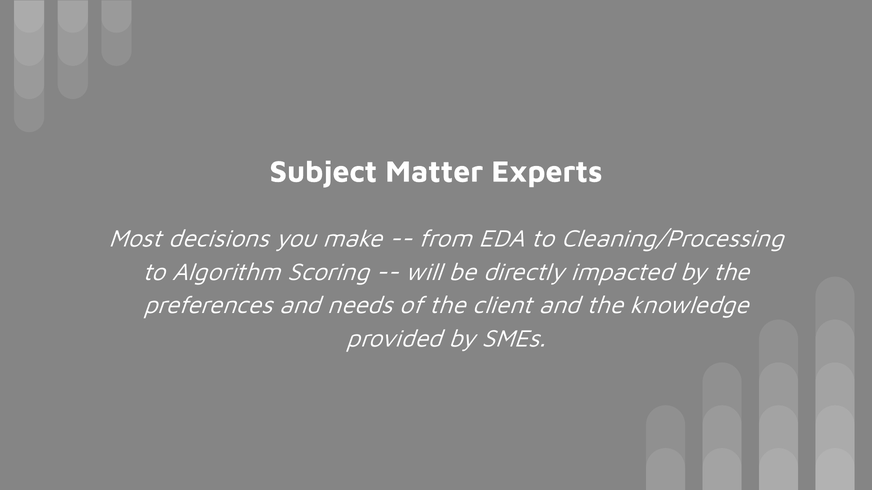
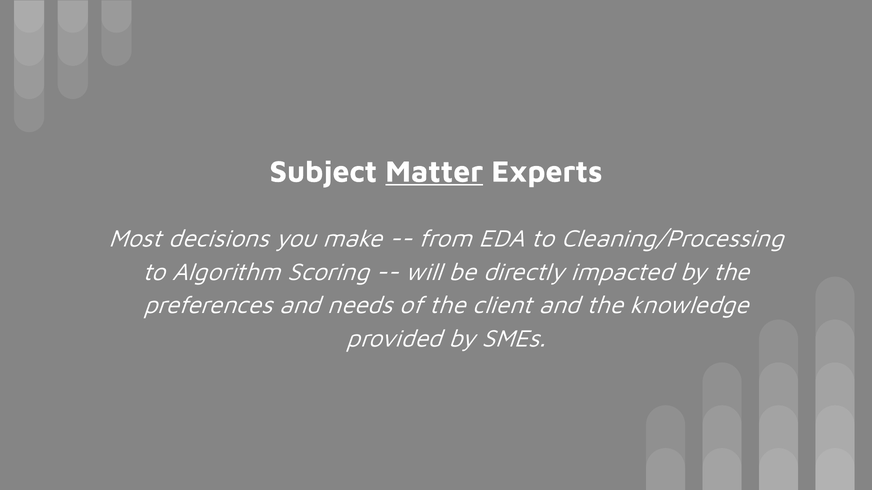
Matter underline: none -> present (434, 172)
